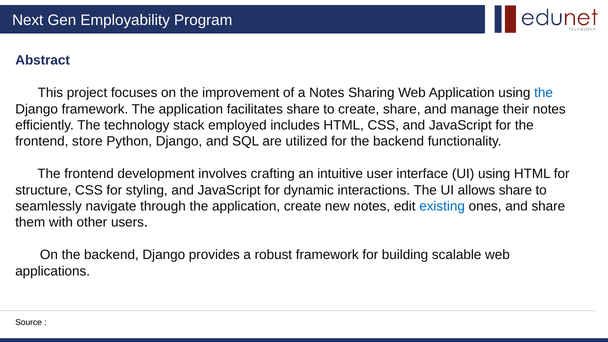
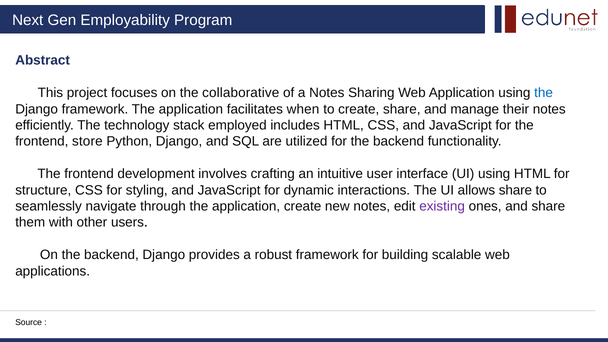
improvement: improvement -> collaborative (241, 93)
facilitates share: share -> when (303, 109)
existing colour: blue -> purple (442, 206)
